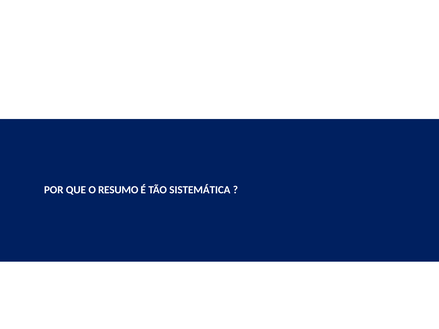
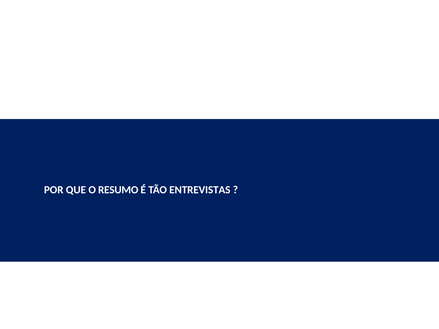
SISTEMÁTICA: SISTEMÁTICA -> ENTREVISTAS (200, 190)
